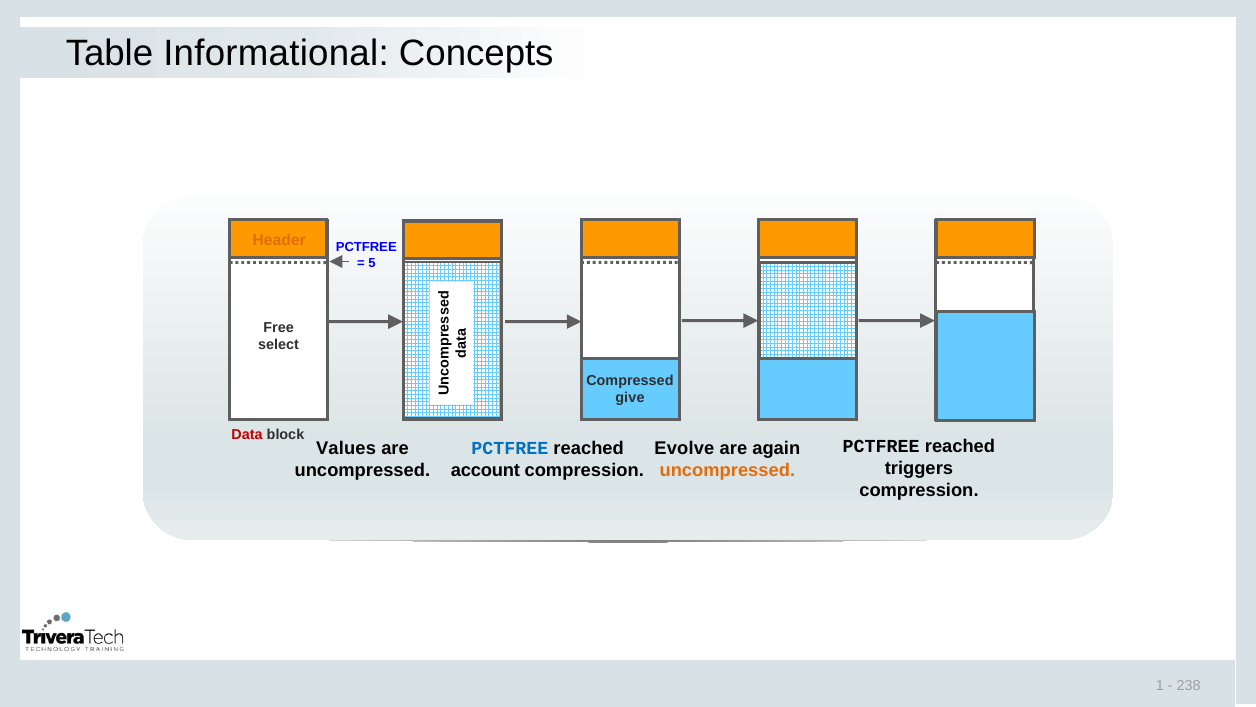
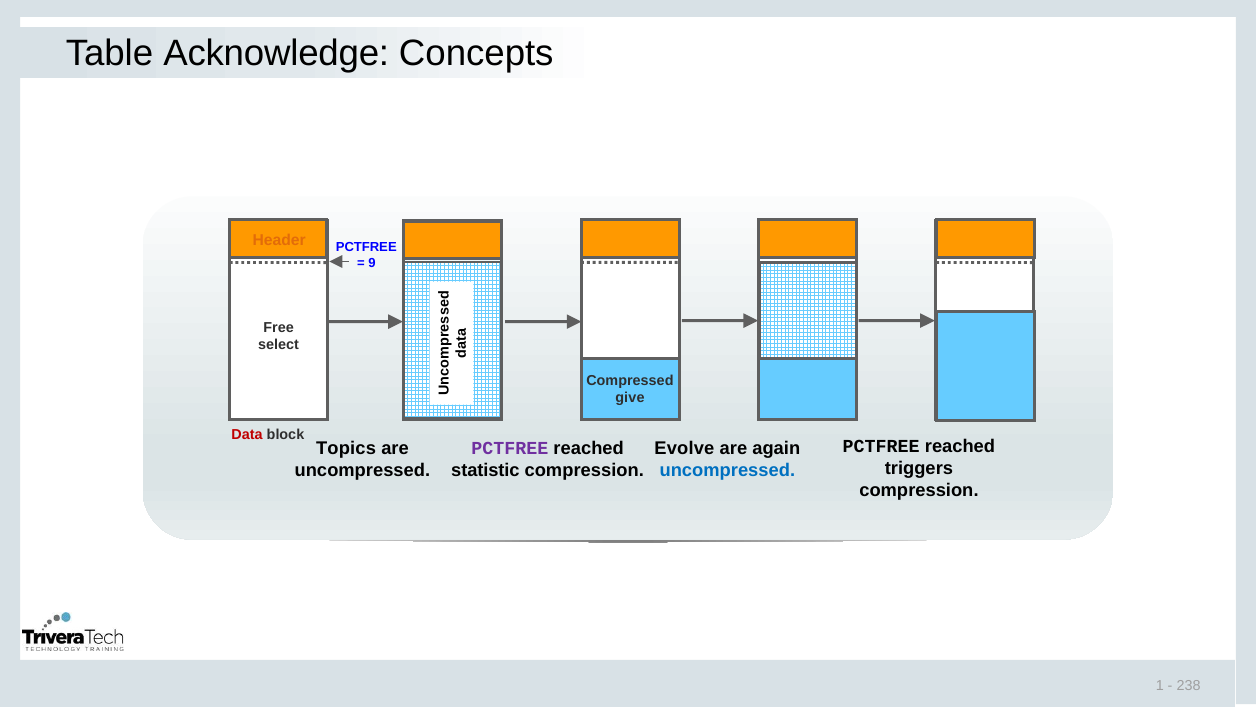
Informational: Informational -> Acknowledge (276, 54)
5: 5 -> 9 (372, 263)
Values: Values -> Topics (346, 448)
PCTFREE colour: blue -> purple (510, 448)
account: account -> statistic (485, 470)
uncompressed colour: orange -> blue (727, 470)
